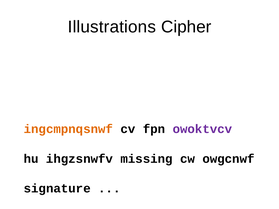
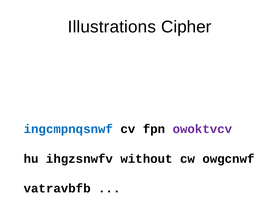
ingcmpnqsnwf colour: orange -> blue (68, 129)
missing: missing -> without (147, 159)
signature: signature -> vatravbfb (57, 189)
